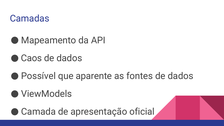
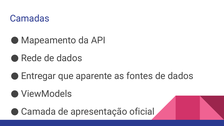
Caos: Caos -> Rede (31, 58)
Possível: Possível -> Entregar (38, 76)
